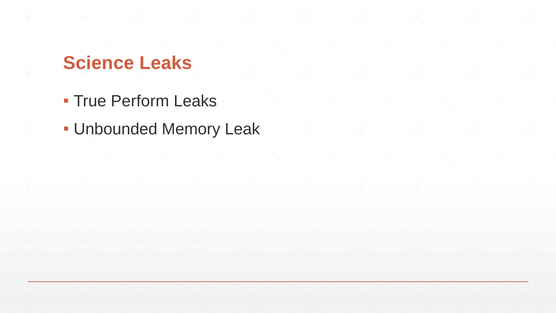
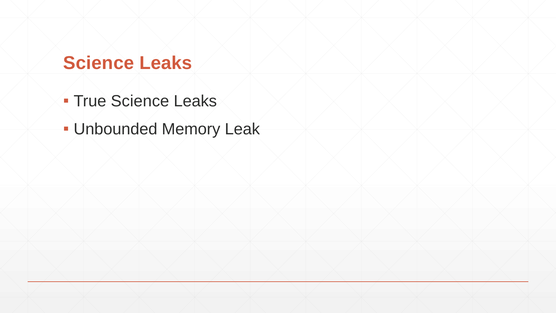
True Perform: Perform -> Science (140, 101)
